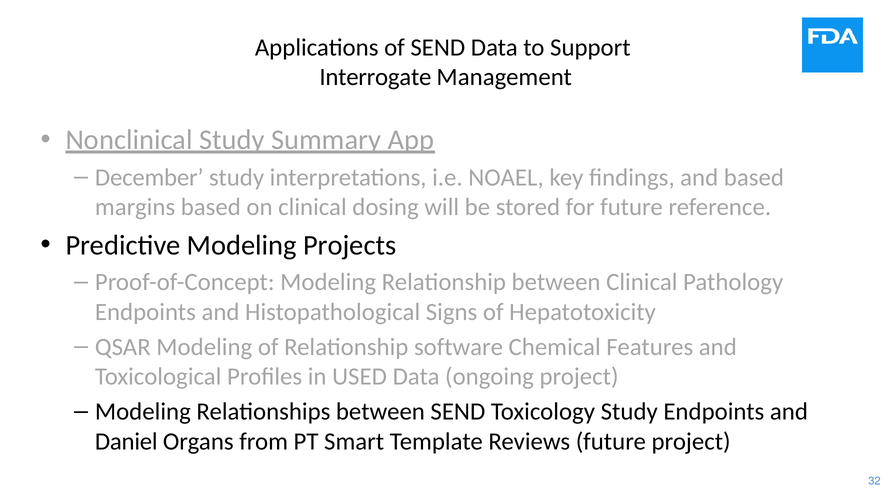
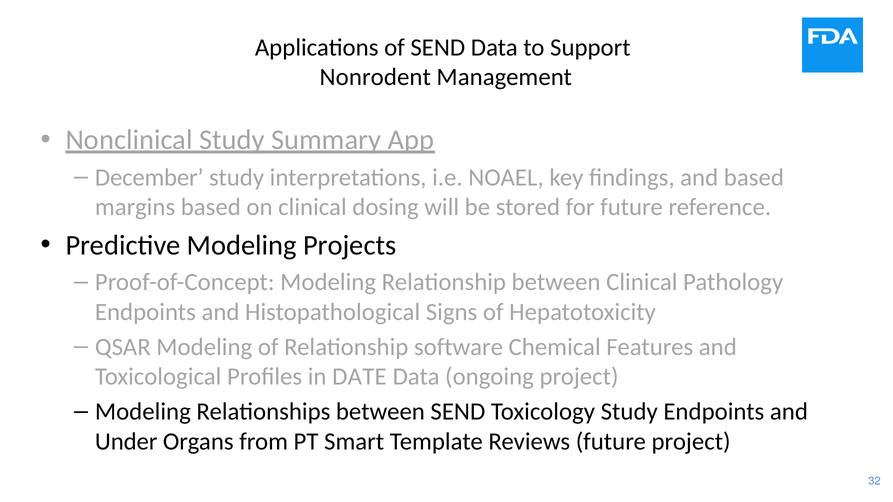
Interrogate: Interrogate -> Nonrodent (375, 77)
USED: USED -> DATE (359, 377)
Daniel: Daniel -> Under (126, 442)
